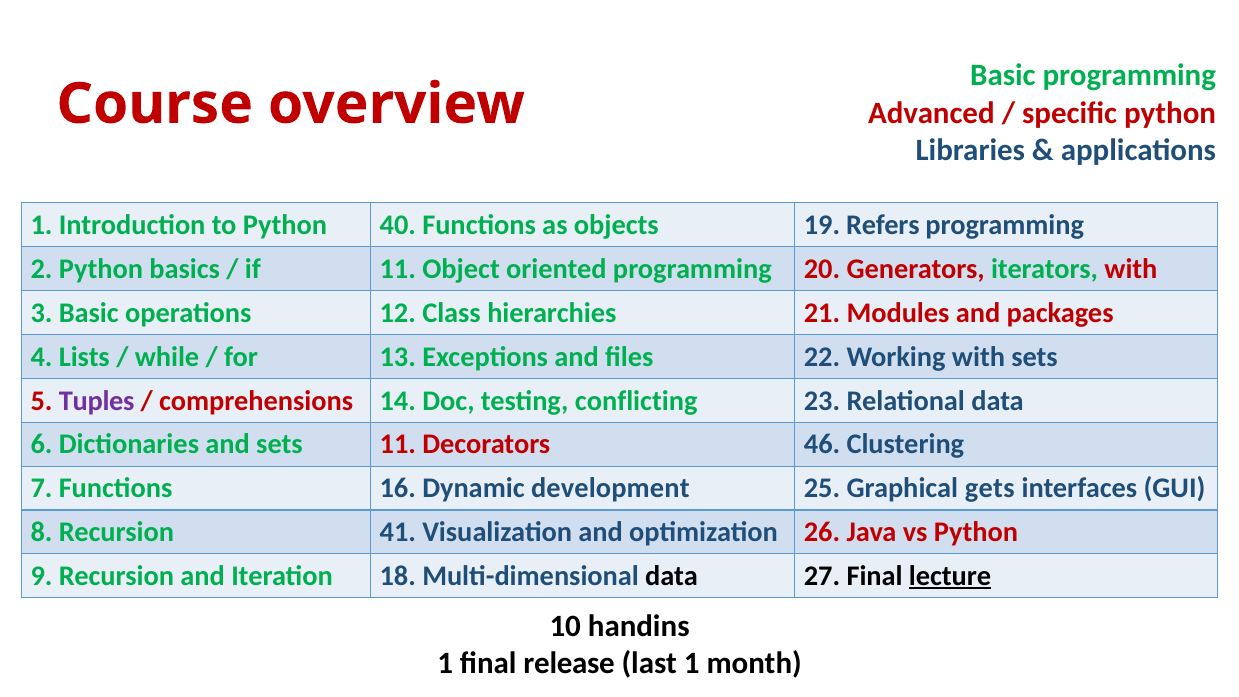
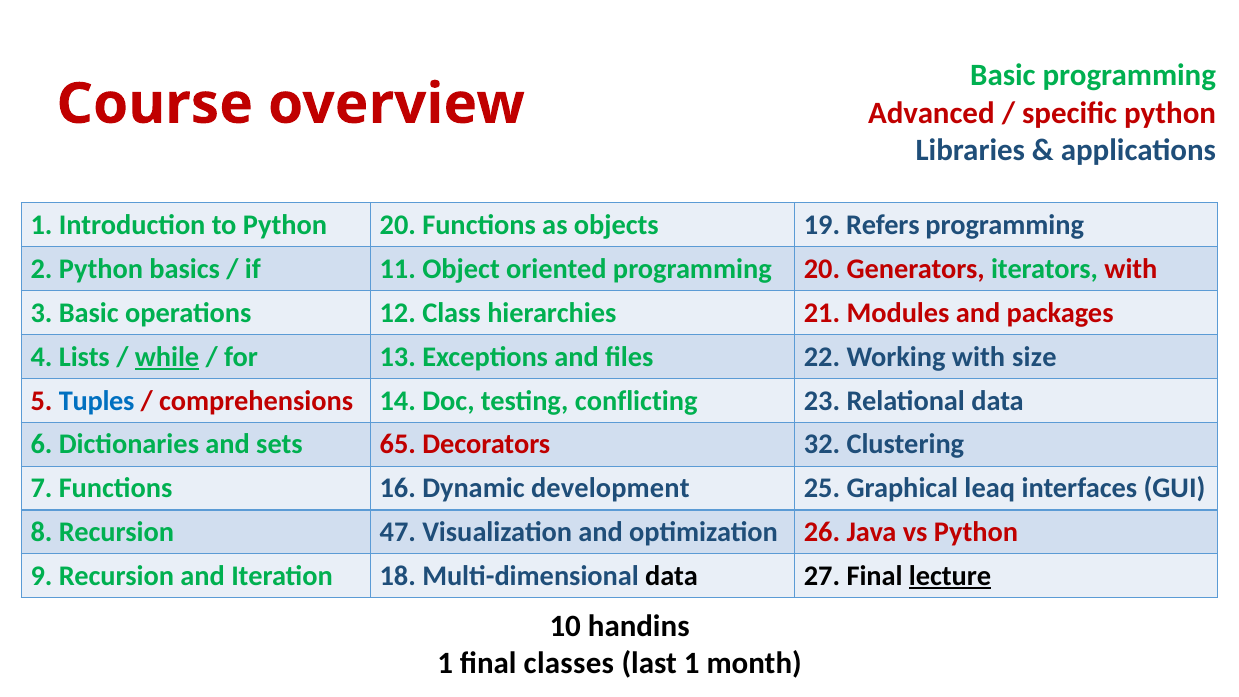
Python 40: 40 -> 20 (398, 225)
while underline: none -> present (167, 357)
with sets: sets -> size (1034, 357)
Tuples colour: purple -> blue (97, 401)
sets 11: 11 -> 65 (398, 444)
46: 46 -> 32 (822, 444)
gets: gets -> leaq (990, 488)
41: 41 -> 47 (398, 532)
release: release -> classes (569, 663)
